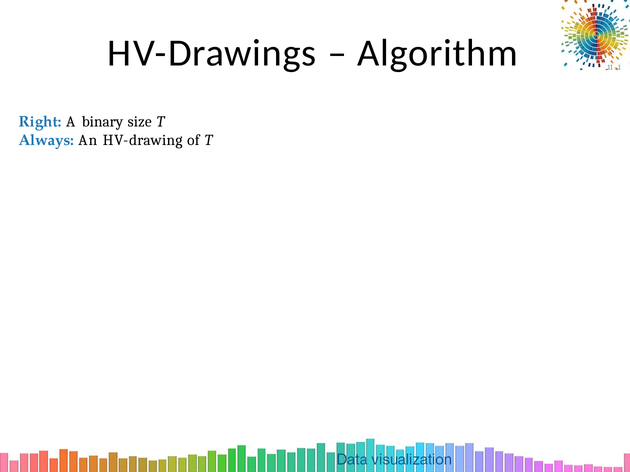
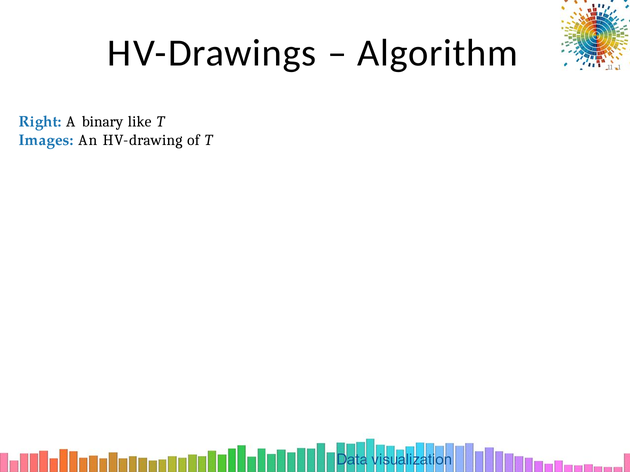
size: size -> like (140, 122)
Always: Always -> Images (46, 140)
